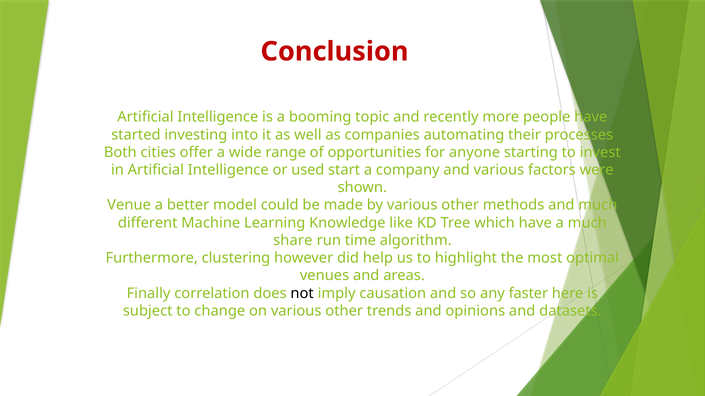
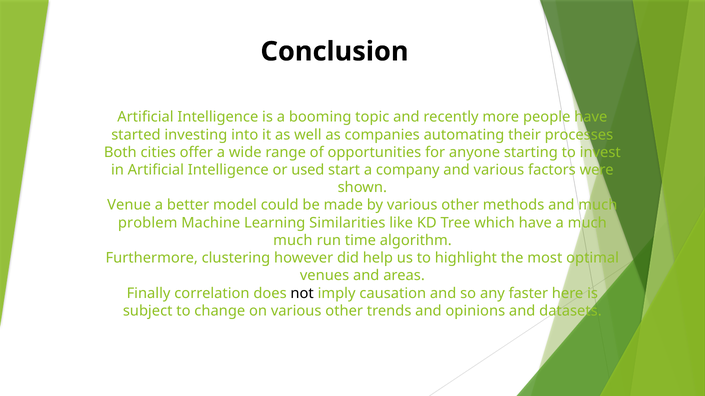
Conclusion colour: red -> black (335, 52)
different: different -> problem (148, 223)
Knowledge: Knowledge -> Similarities (347, 223)
share: share -> much (293, 241)
